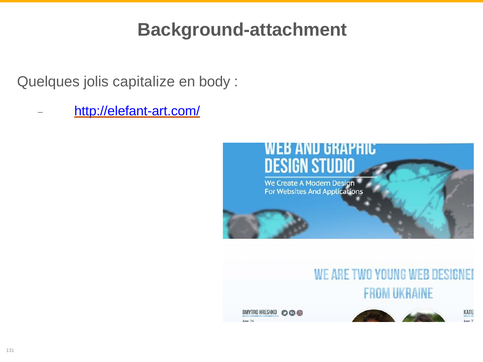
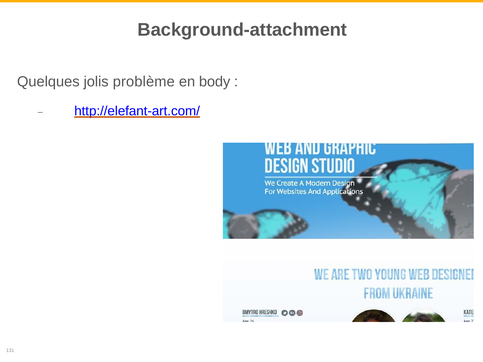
capitalize: capitalize -> problème (144, 82)
